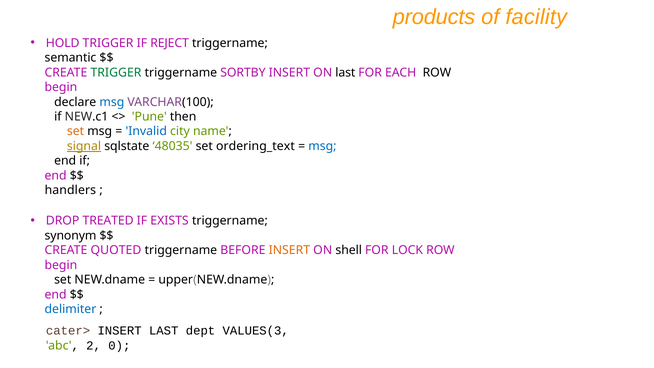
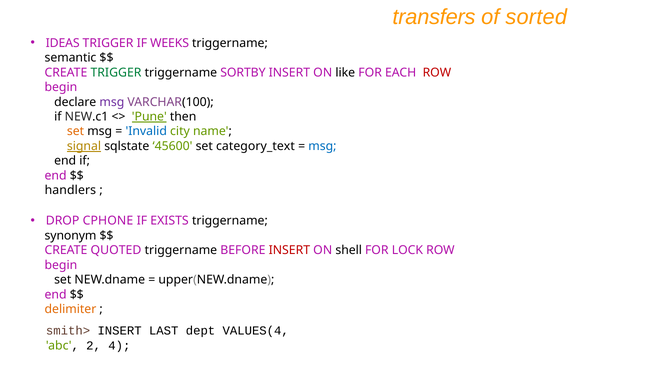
products: products -> transfers (434, 17)
facility: facility -> sorted (536, 17)
HOLD: HOLD -> IDEAS (63, 43)
REJECT: REJECT -> WEEKS (170, 43)
ON last: last -> like (345, 73)
ROW colour: black -> red (437, 73)
msg colour: blue -> purple (112, 102)
Pune underline: none -> present (149, 117)
48035: 48035 -> 45600 (172, 146)
ordering_text: ordering_text -> category_text (255, 146)
TREATED: TREATED -> CPHONE (108, 221)
INSERT colour: orange -> red (289, 250)
delimiter colour: blue -> orange (70, 309)
cater>: cater> -> smith> (68, 331)
VALUES(3: VALUES(3 -> VALUES(4 (256, 331)
0: 0 -> 4 (119, 345)
